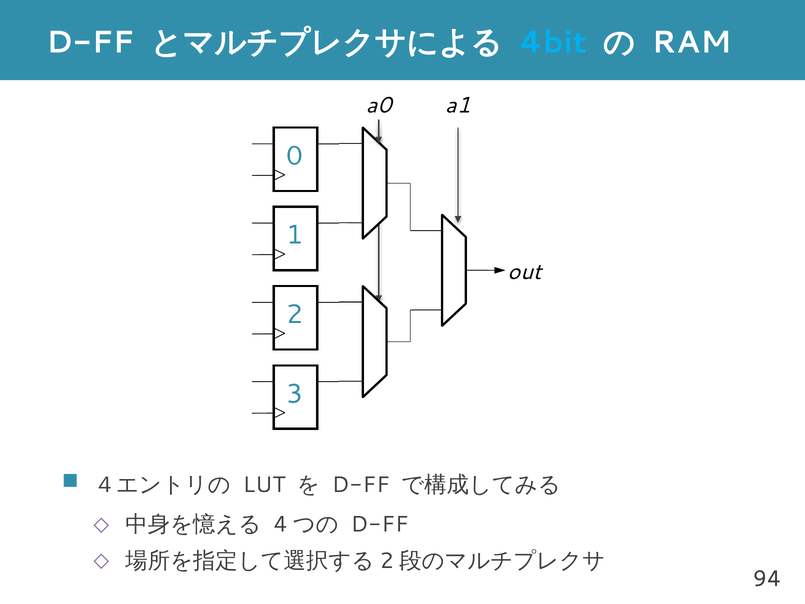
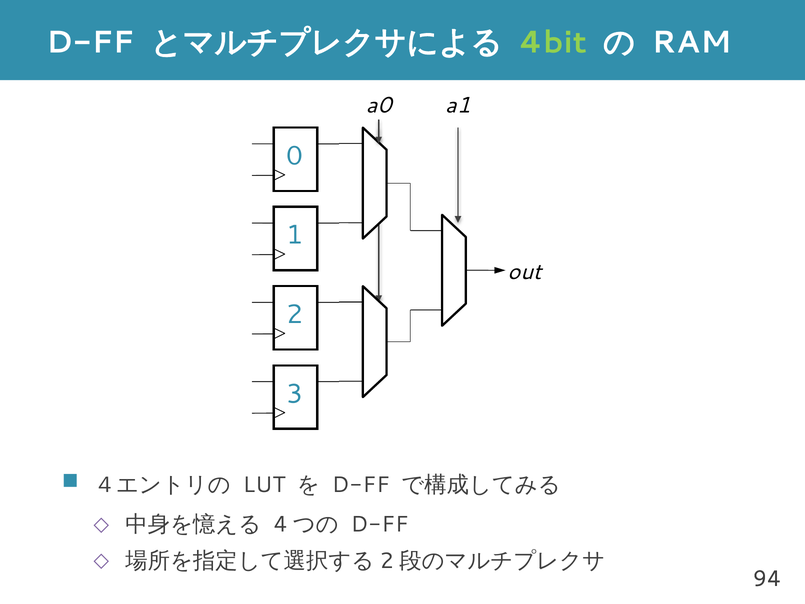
4bit colour: light blue -> light green (553, 42)
